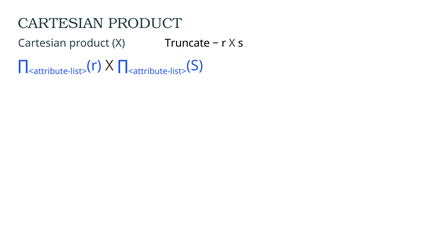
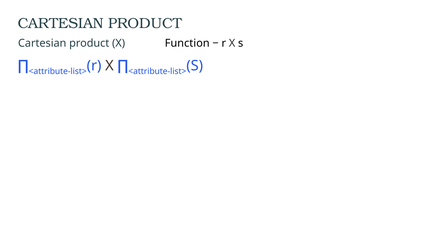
Truncate: Truncate -> Function (187, 43)
